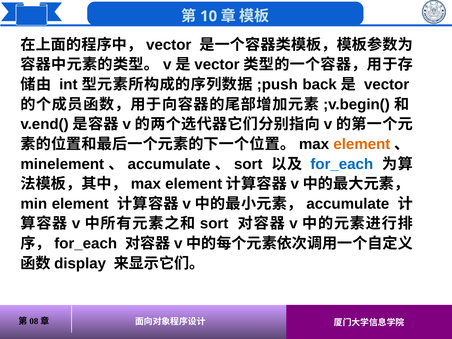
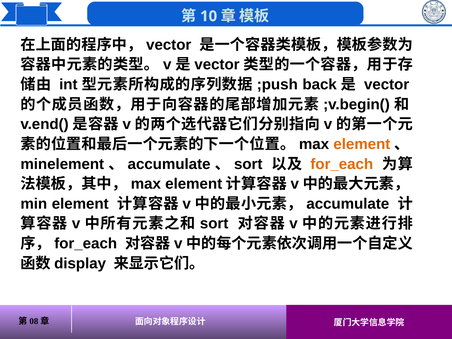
for_each colour: blue -> orange (342, 164)
